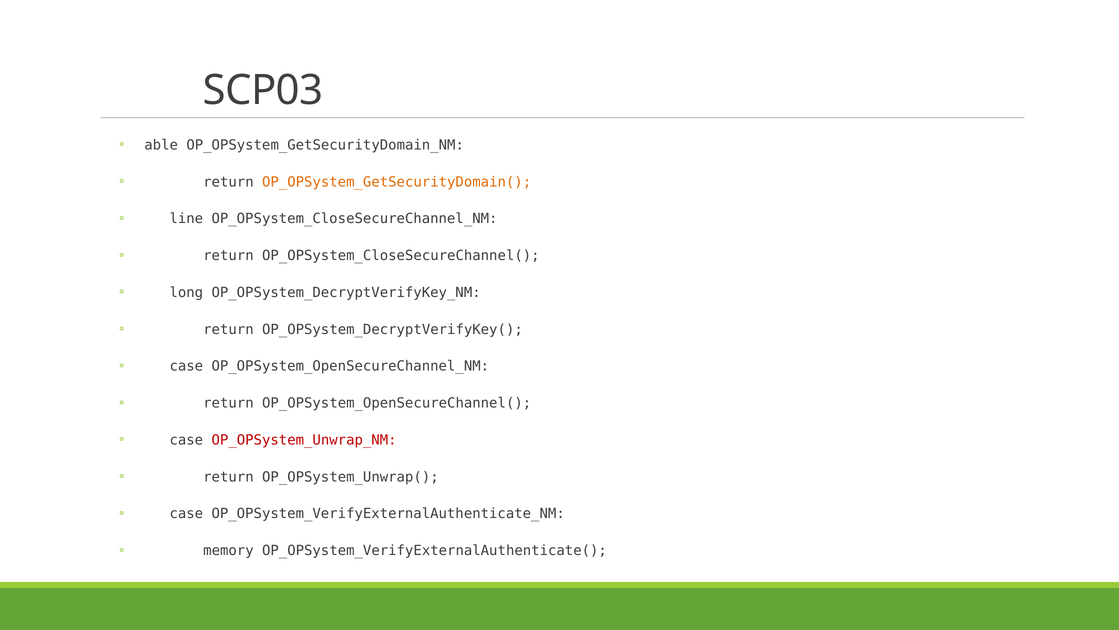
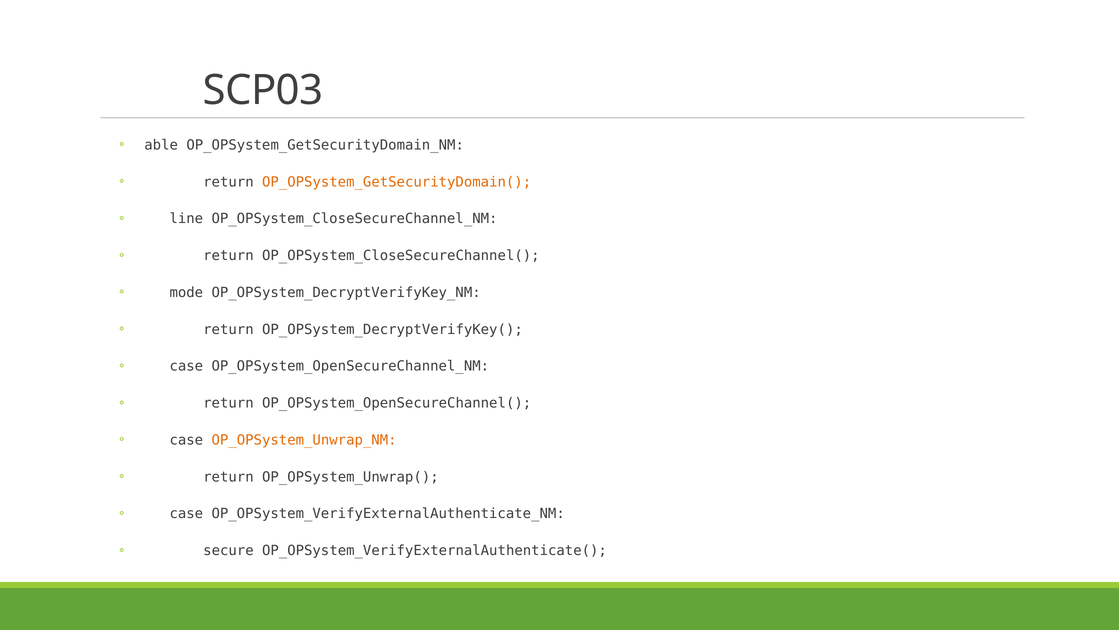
long: long -> mode (186, 292)
OP_OPSystem_Unwrap_NM colour: red -> orange (304, 440)
memory: memory -> secure (228, 550)
